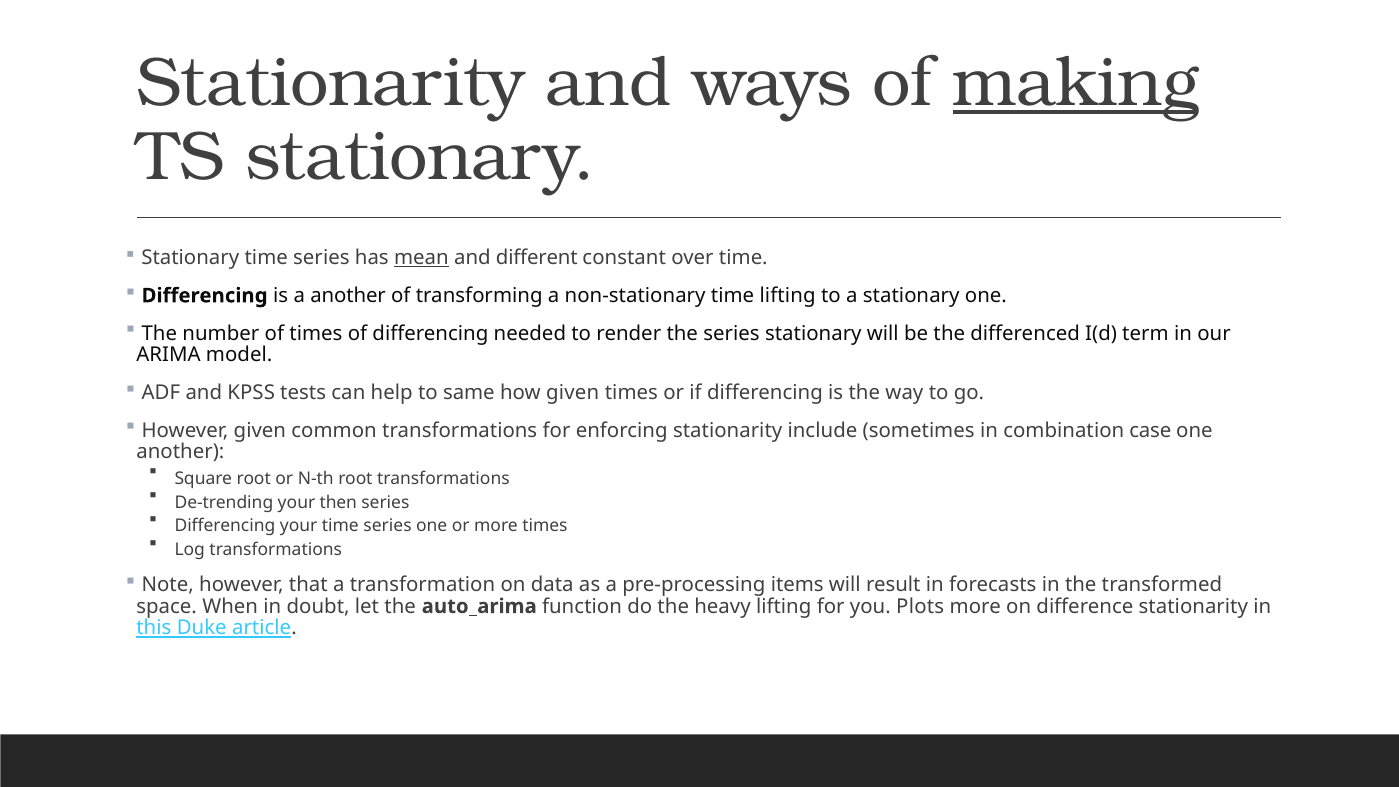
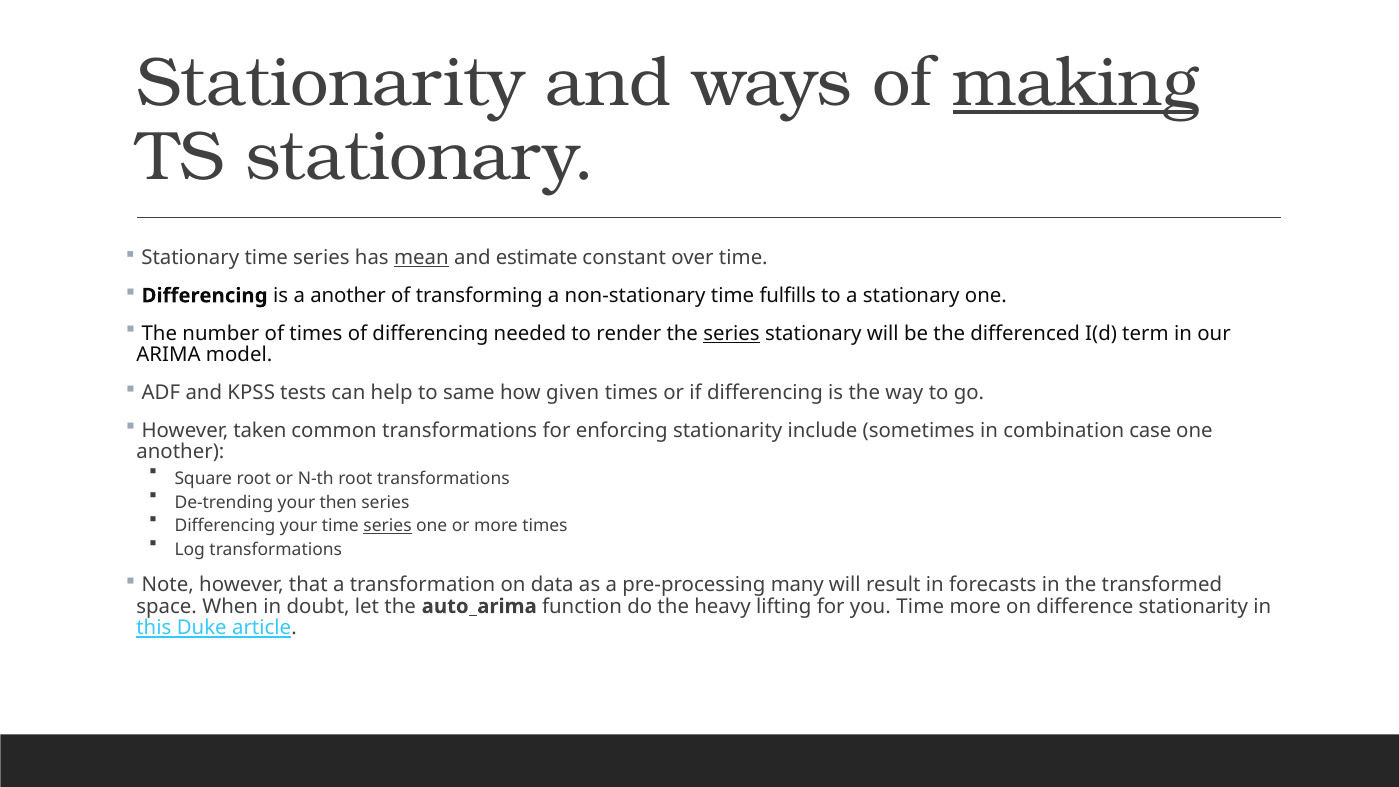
different: different -> estimate (537, 258)
time lifting: lifting -> fulfills (788, 296)
series underline: none -> present (732, 333)
However given: given -> taken (260, 431)
series underline: none -> present (388, 526)
items: items -> many (797, 585)
you Plots: Plots -> Time (920, 606)
